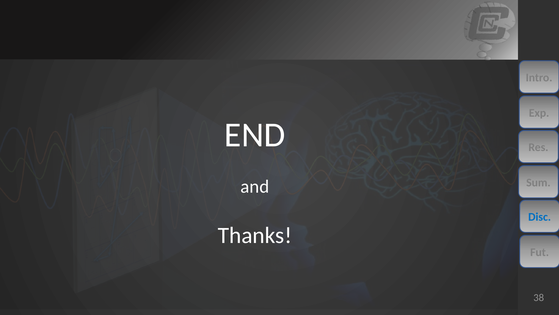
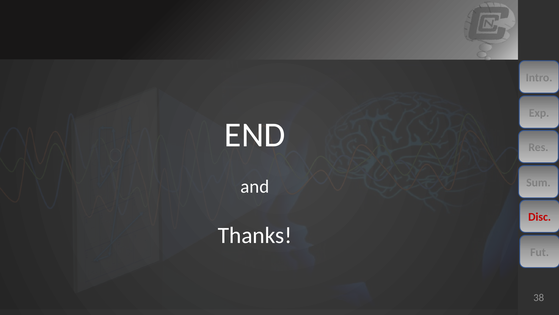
Disc colour: blue -> red (540, 217)
